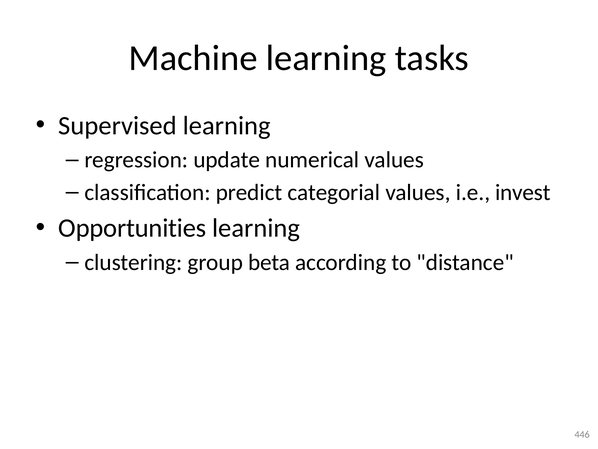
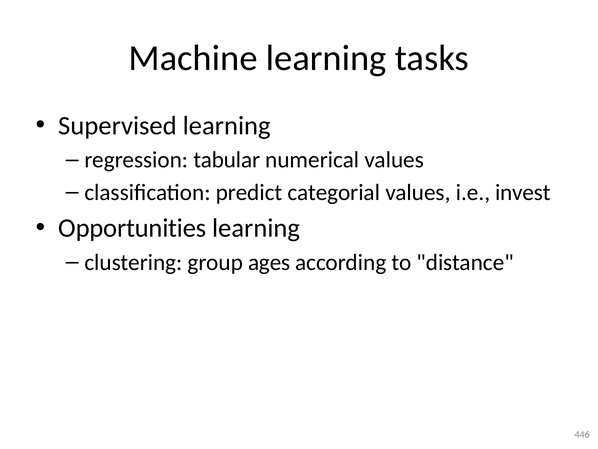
update: update -> tabular (227, 160)
beta: beta -> ages (269, 262)
